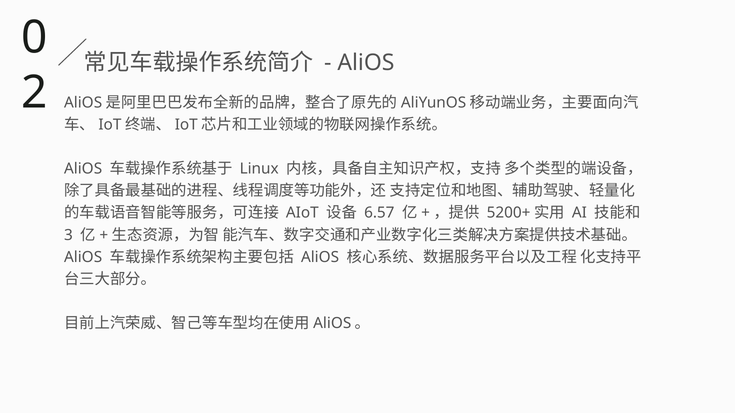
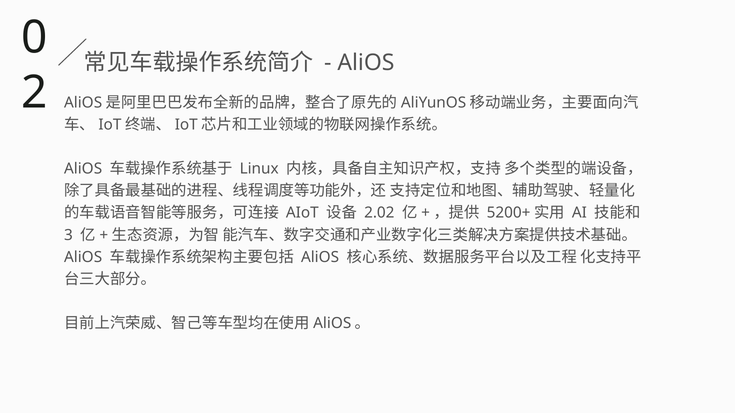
6.57: 6.57 -> 2.02 (379, 213)
